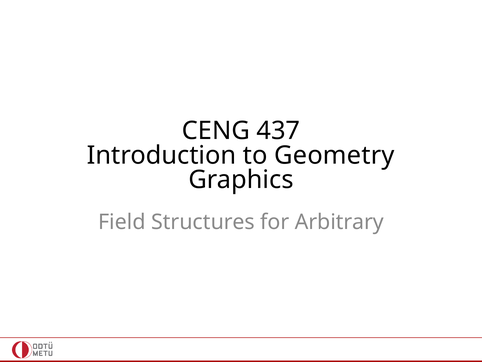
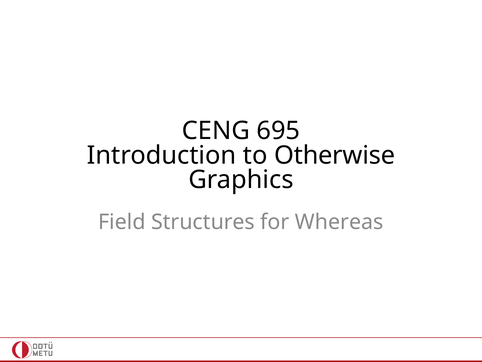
437: 437 -> 695 (278, 131)
Geometry: Geometry -> Otherwise (335, 155)
Arbitrary: Arbitrary -> Whereas (339, 222)
